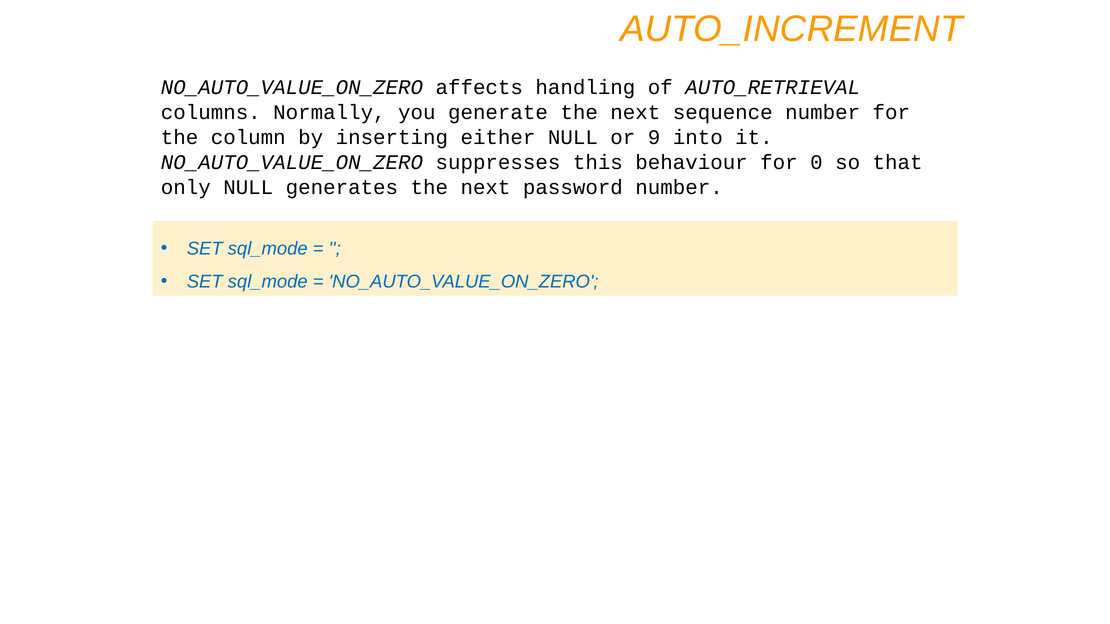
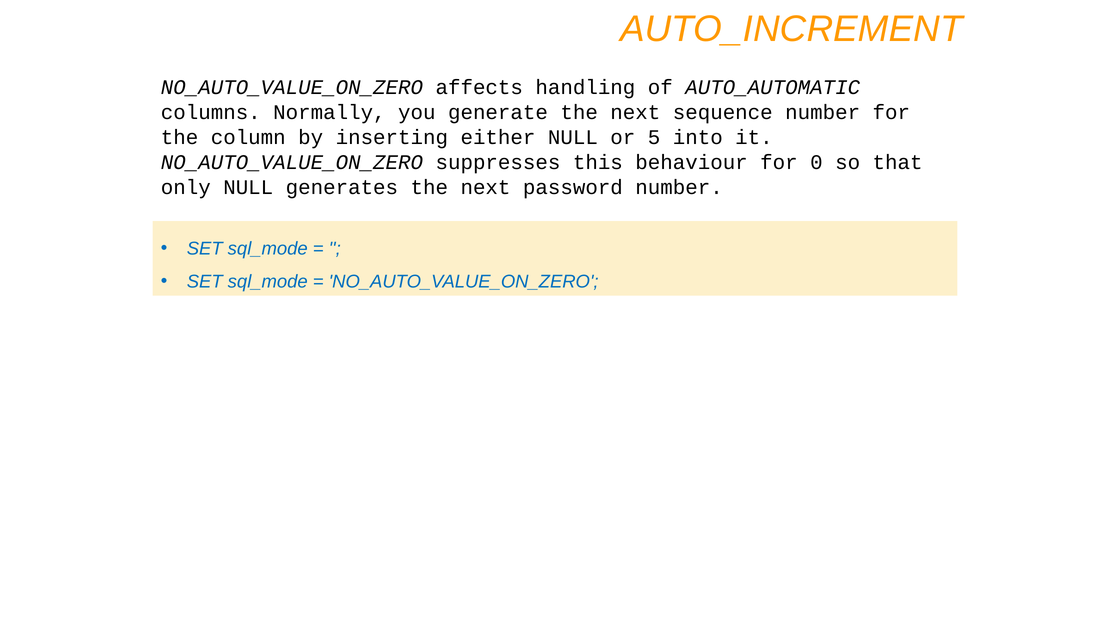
AUTO_RETRIEVAL: AUTO_RETRIEVAL -> AUTO_AUTOMATIC (773, 87)
9: 9 -> 5 (654, 137)
